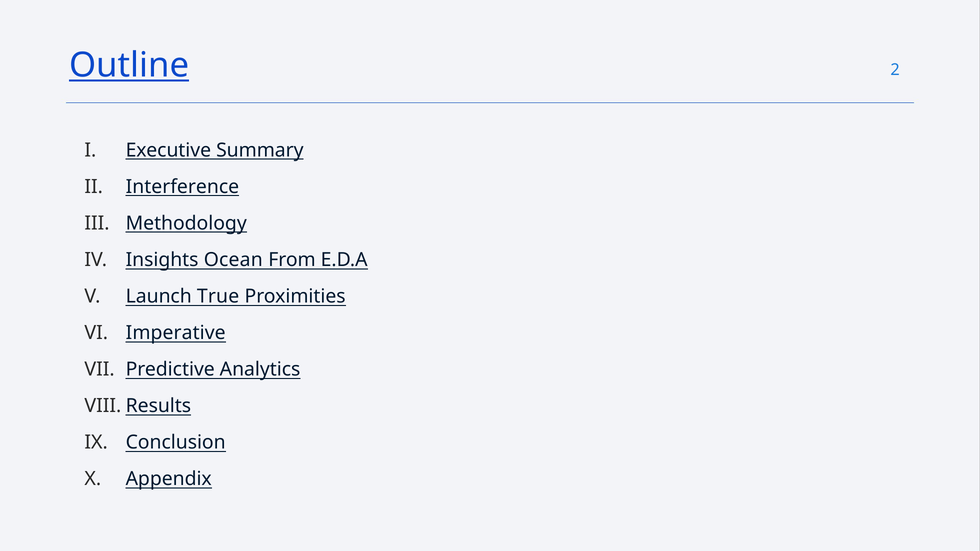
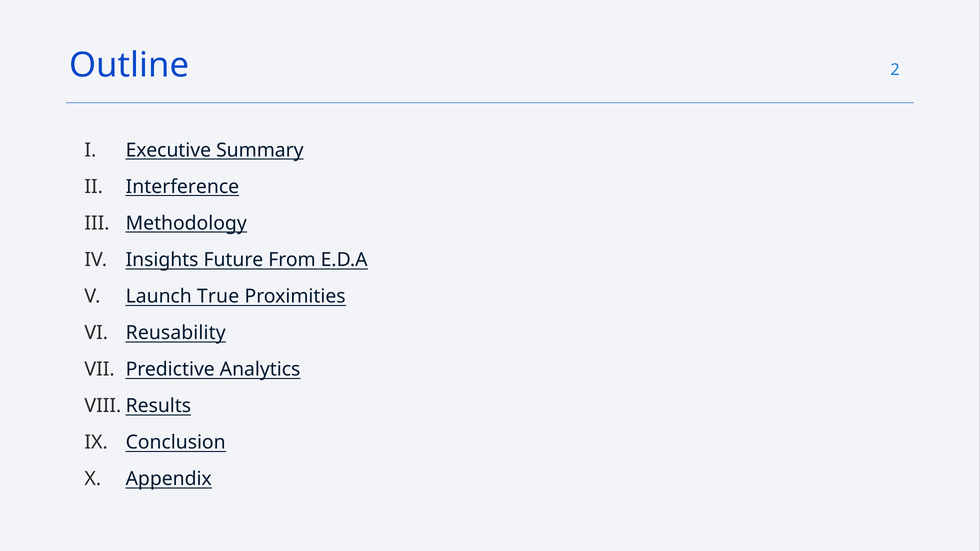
Outline underline: present -> none (129, 65)
Ocean: Ocean -> Future (233, 260)
Imperative: Imperative -> Reusability (176, 333)
